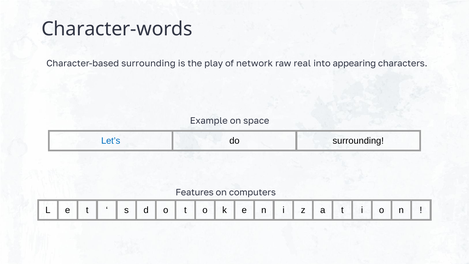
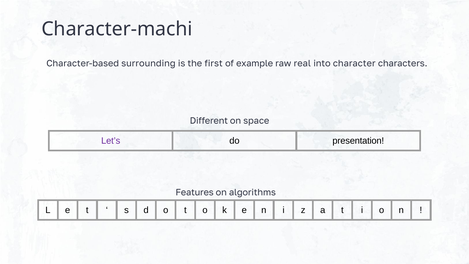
Character-words: Character-words -> Character-machi (117, 29)
play: play -> first (214, 63)
network: network -> example (255, 63)
appearing: appearing -> character (354, 63)
Example: Example -> Different (209, 121)
Let’s colour: blue -> purple (111, 141)
do surrounding: surrounding -> presentation (358, 141)
computers: computers -> algorithms (252, 192)
